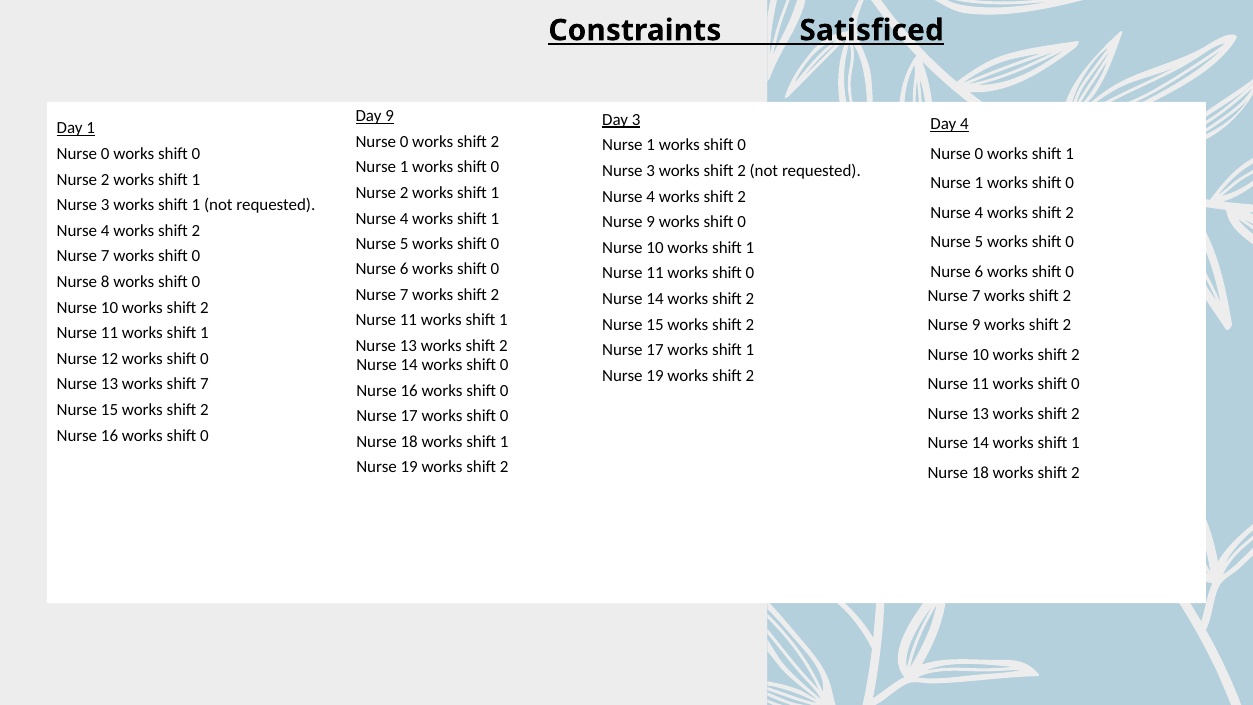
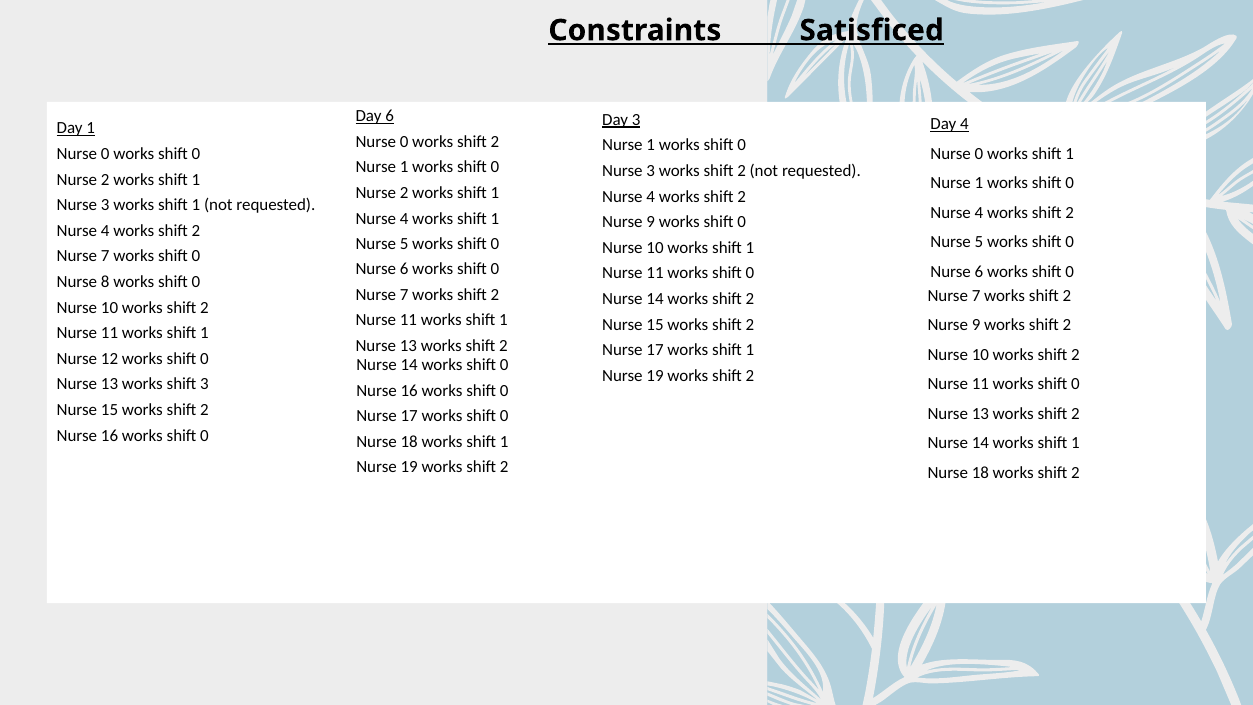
Day 9: 9 -> 6 (390, 116)
shift 7: 7 -> 3 (204, 384)
